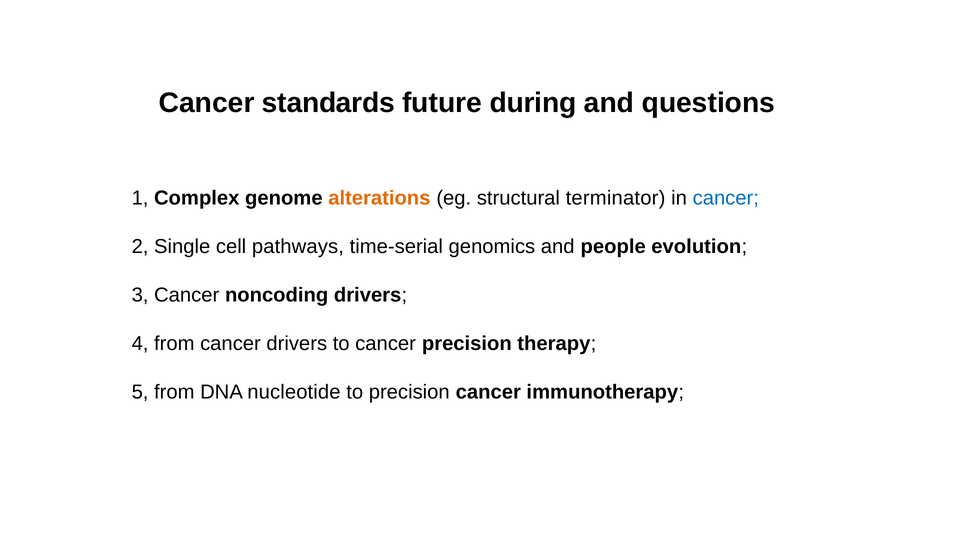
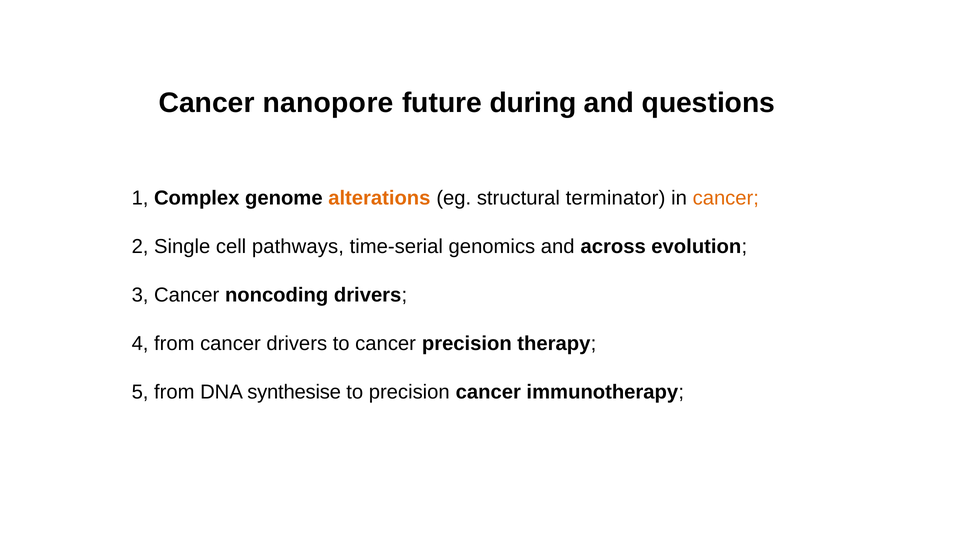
standards: standards -> nanopore (328, 103)
cancer colour: blue -> orange (726, 198)
people: people -> across (613, 247)
nucleotide: nucleotide -> synthesise (294, 392)
